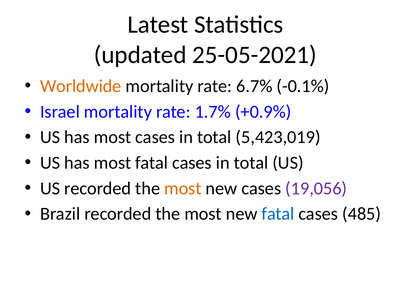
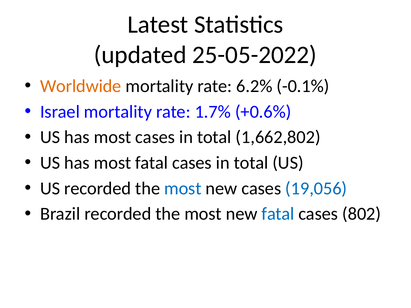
25-05-2021: 25-05-2021 -> 25-05-2022 (255, 55)
6.7%: 6.7% -> 6.2% (254, 86)
+0.9%: +0.9% -> +0.6% (263, 112)
5,423,019: 5,423,019 -> 1,662,802 (278, 137)
most colour: orange -> blue (183, 189)
19,056 colour: purple -> blue (316, 189)
485: 485 -> 802 (362, 214)
